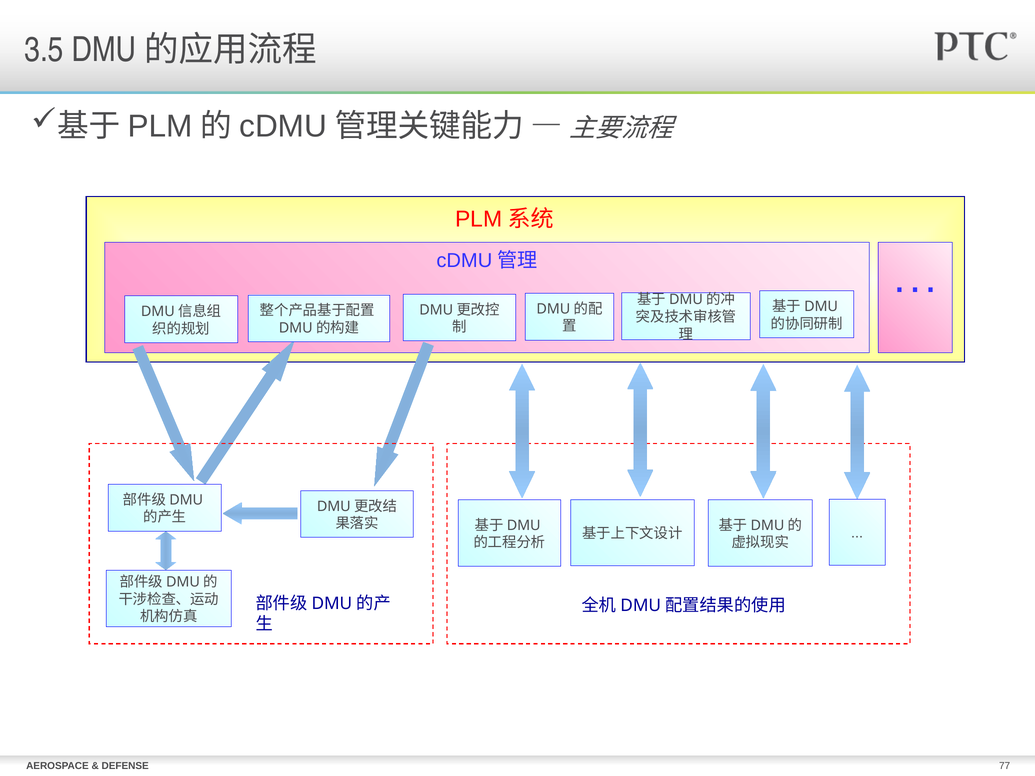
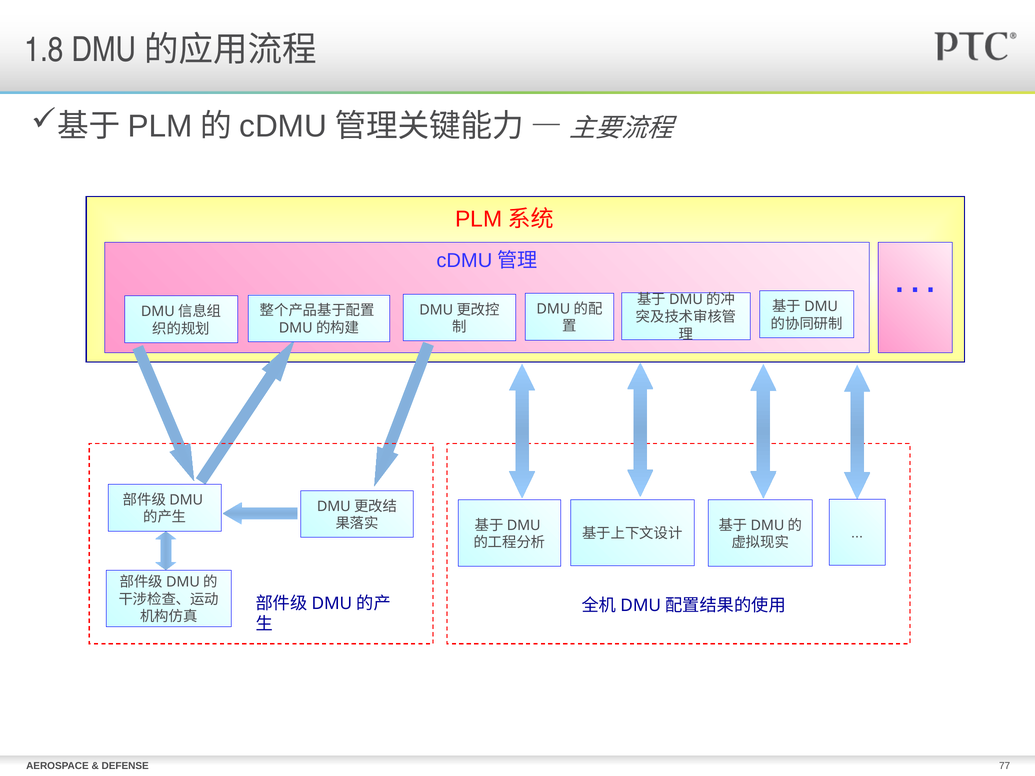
3.5: 3.5 -> 1.8 (44, 50)
